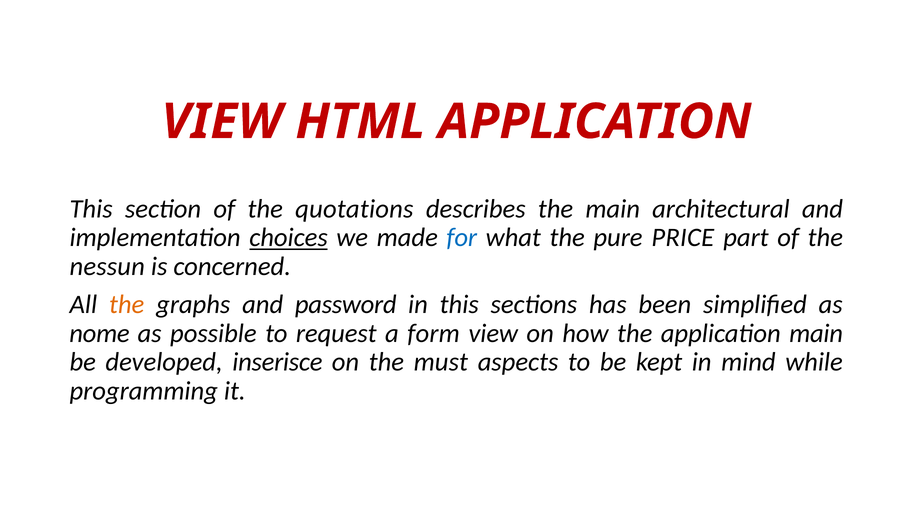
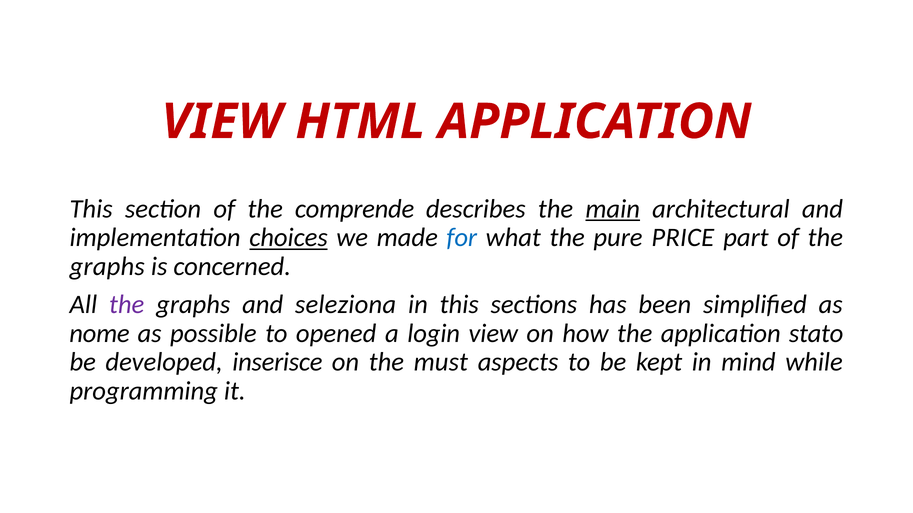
quotations: quotations -> comprende (355, 209)
main underline: none -> present (613, 209)
nessun: nessun -> graphs (107, 267)
the colour: orange -> purple (127, 305)
password: password -> seleziona (346, 305)
request: request -> opened (336, 334)
form: form -> login (434, 334)
application main: main -> stato (816, 334)
